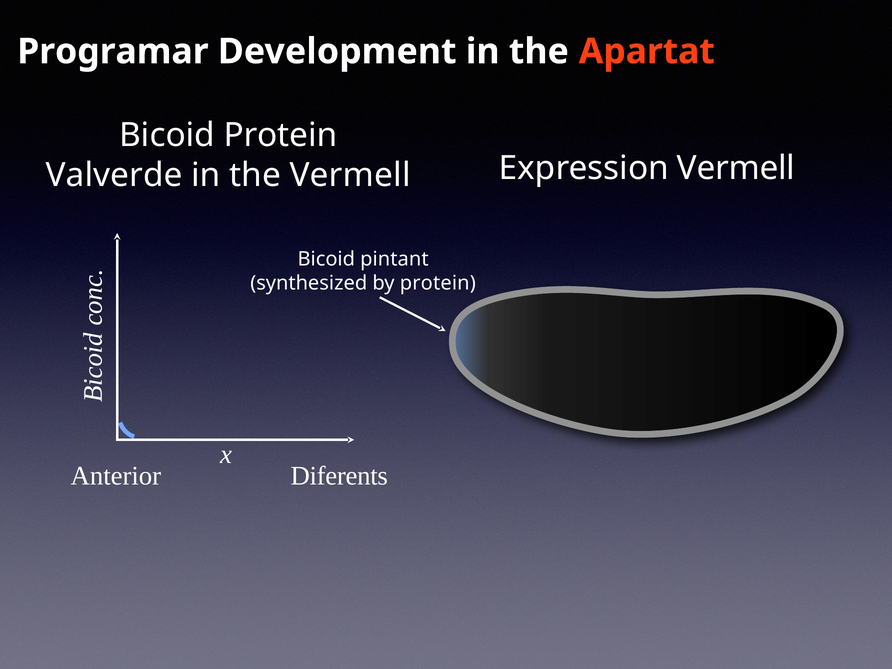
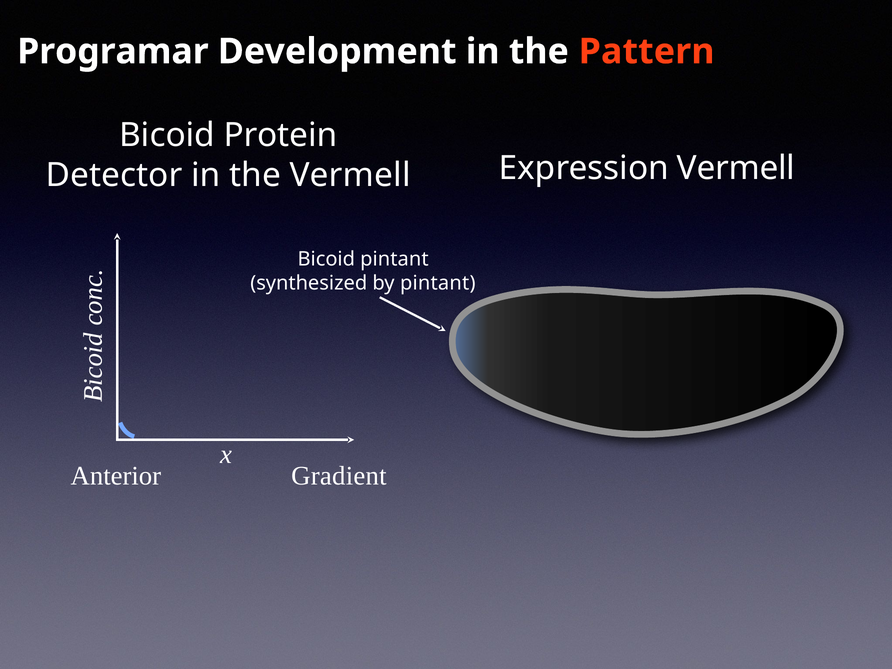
Apartat: Apartat -> Pattern (647, 52)
Valverde: Valverde -> Detector (114, 175)
by protein: protein -> pintant (438, 283)
Diferents: Diferents -> Gradient (339, 476)
